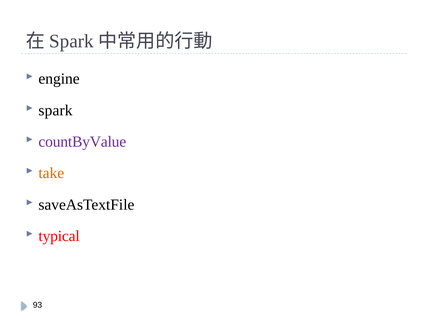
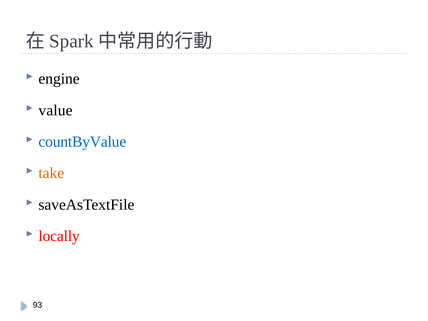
spark: spark -> value (56, 110)
countByValue colour: purple -> blue (82, 142)
typical: typical -> locally (59, 236)
